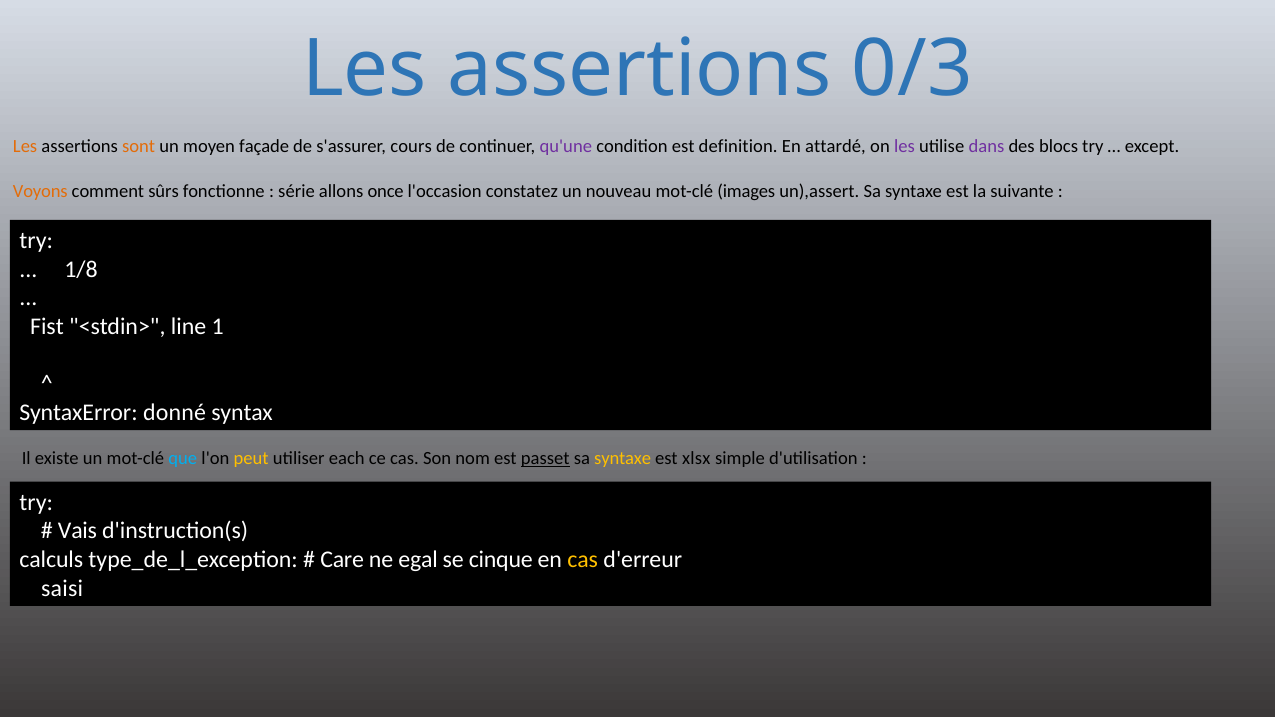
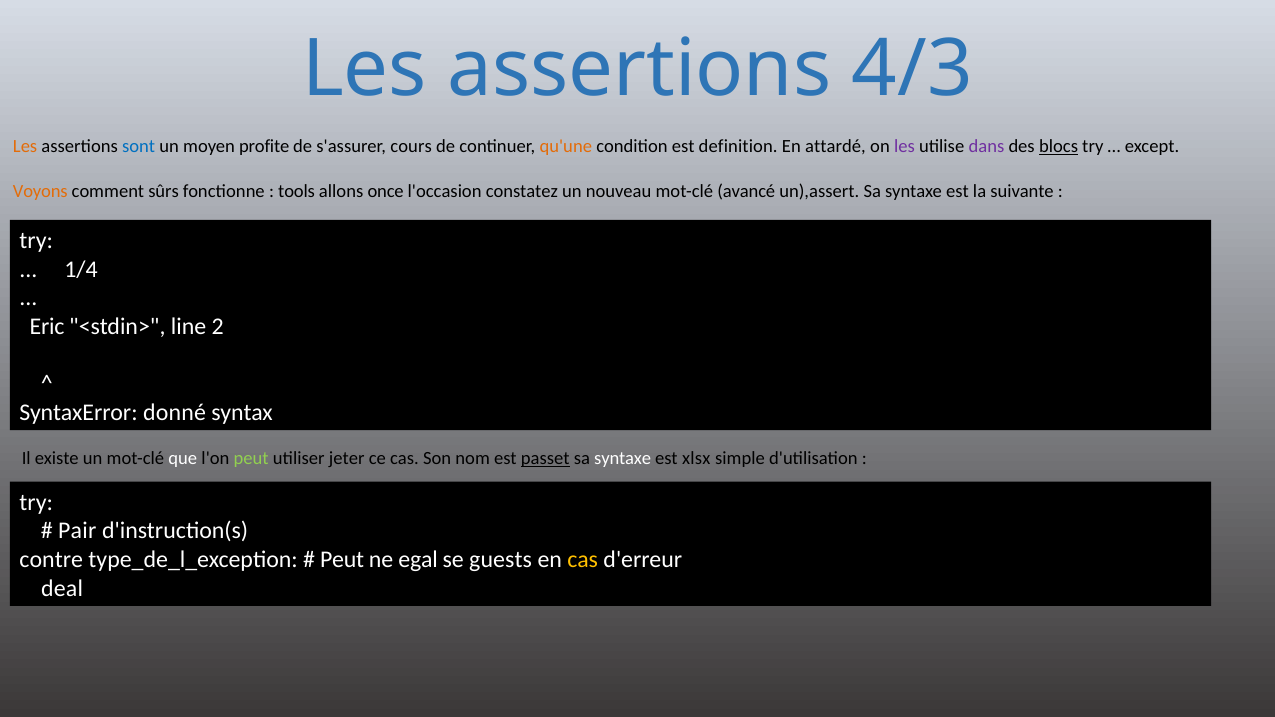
0/3: 0/3 -> 4/3 (912, 69)
sont colour: orange -> blue (139, 147)
façade: façade -> profite (264, 147)
qu'une colour: purple -> orange (566, 147)
blocs underline: none -> present (1059, 147)
série: série -> tools (297, 191)
images: images -> avancé (746, 191)
1/8: 1/8 -> 1/4 (81, 269)
Fist: Fist -> Eric (47, 327)
1: 1 -> 2 (218, 327)
que colour: light blue -> white (183, 458)
peut colour: yellow -> light green (251, 458)
each: each -> jeter (347, 458)
syntaxe colour: yellow -> white (623, 458)
Vais: Vais -> Pair (77, 531)
calculs: calculs -> contre (51, 560)
Care: Care -> Peut (342, 560)
cinque: cinque -> guests (501, 560)
saisi: saisi -> deal (62, 589)
